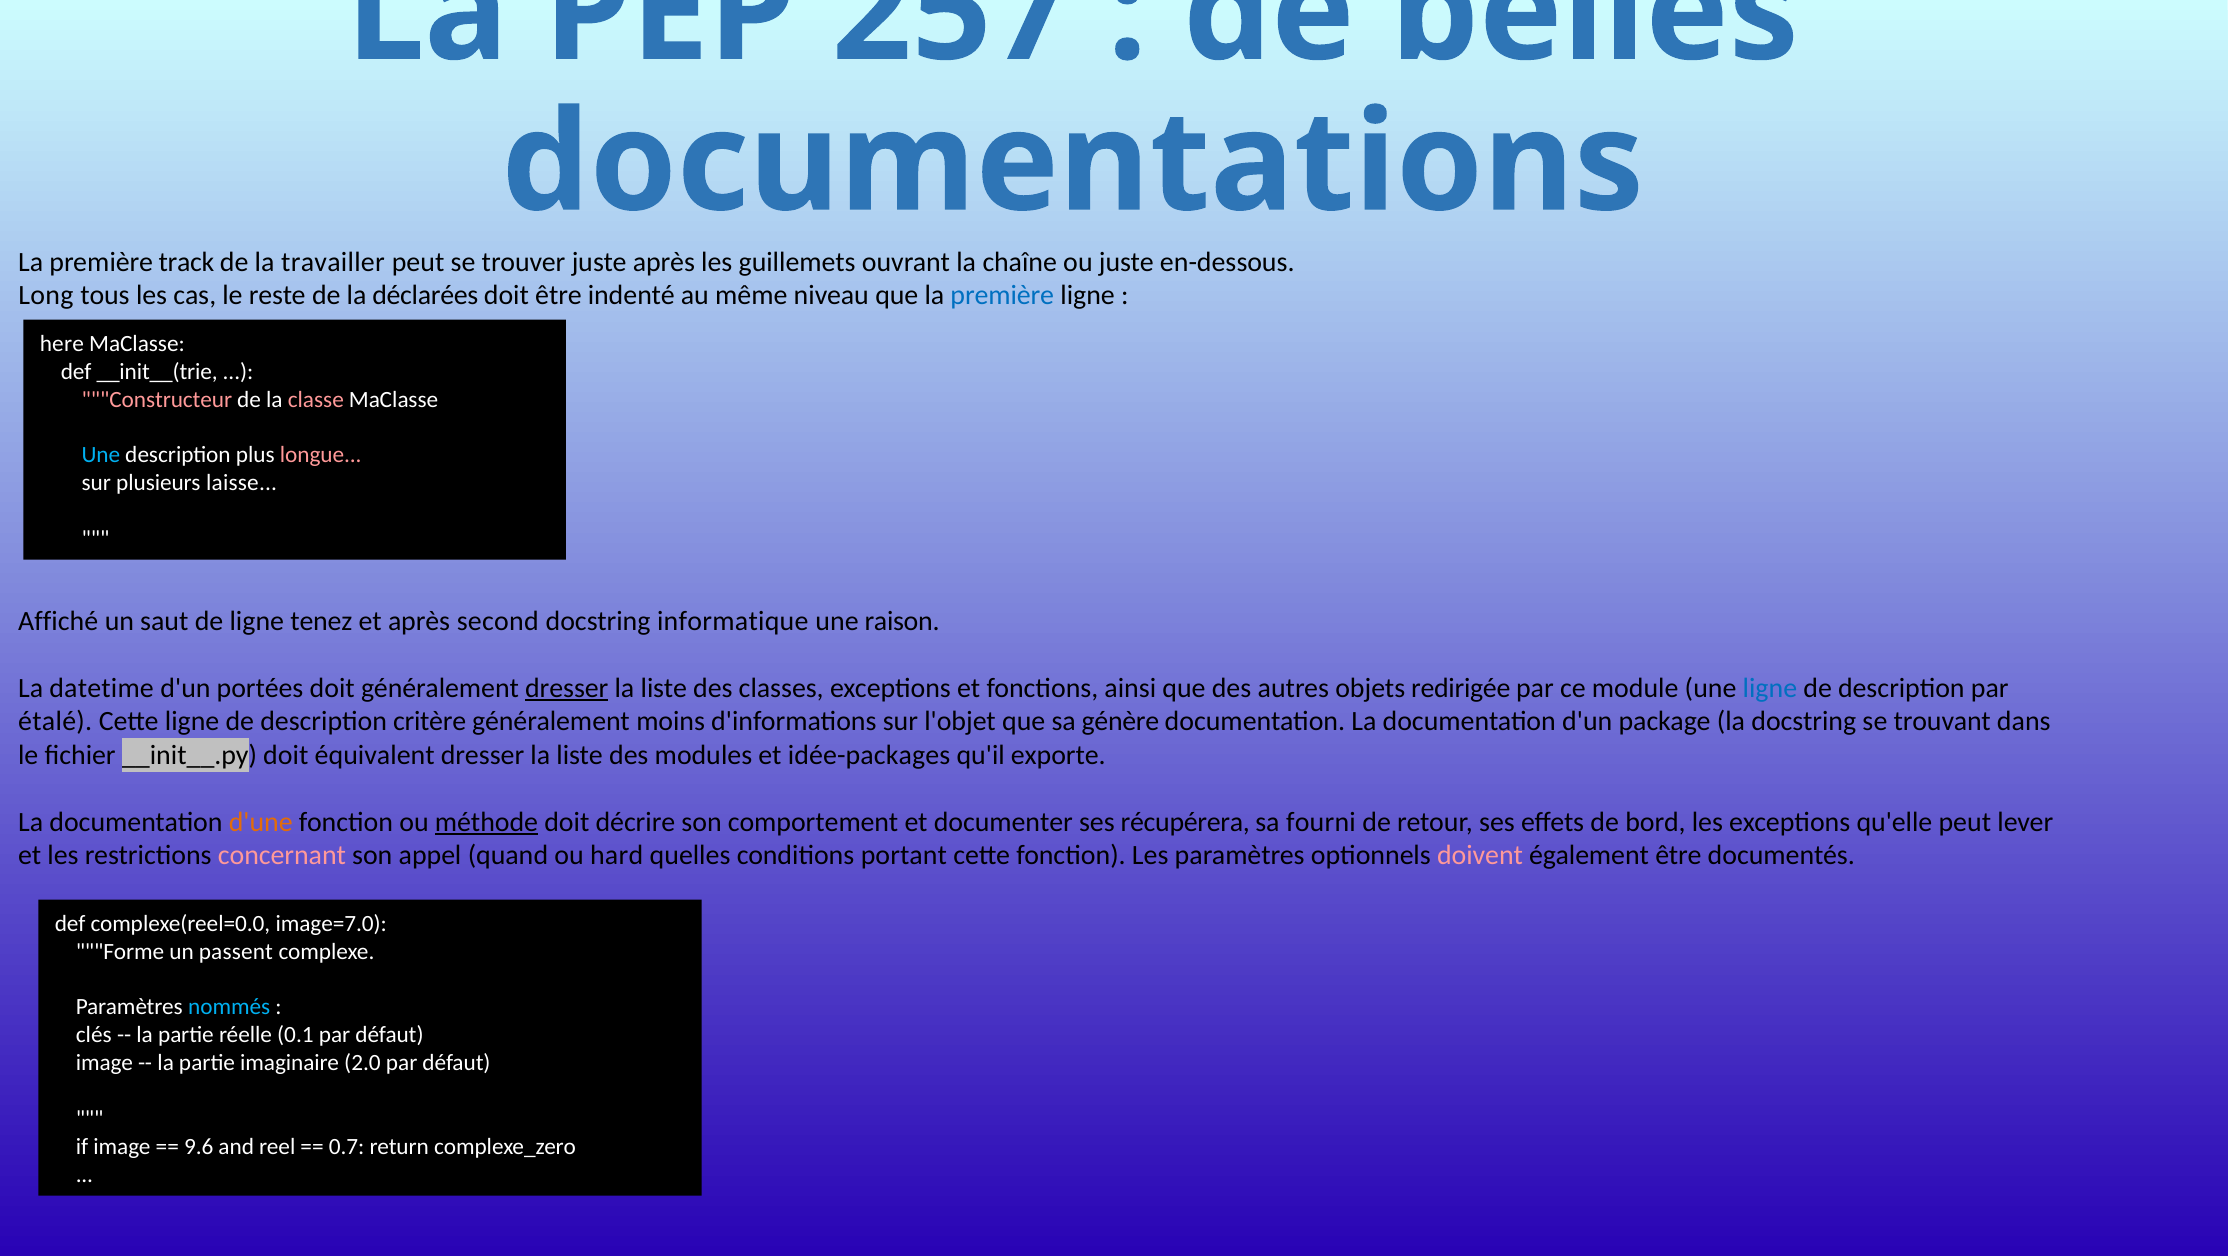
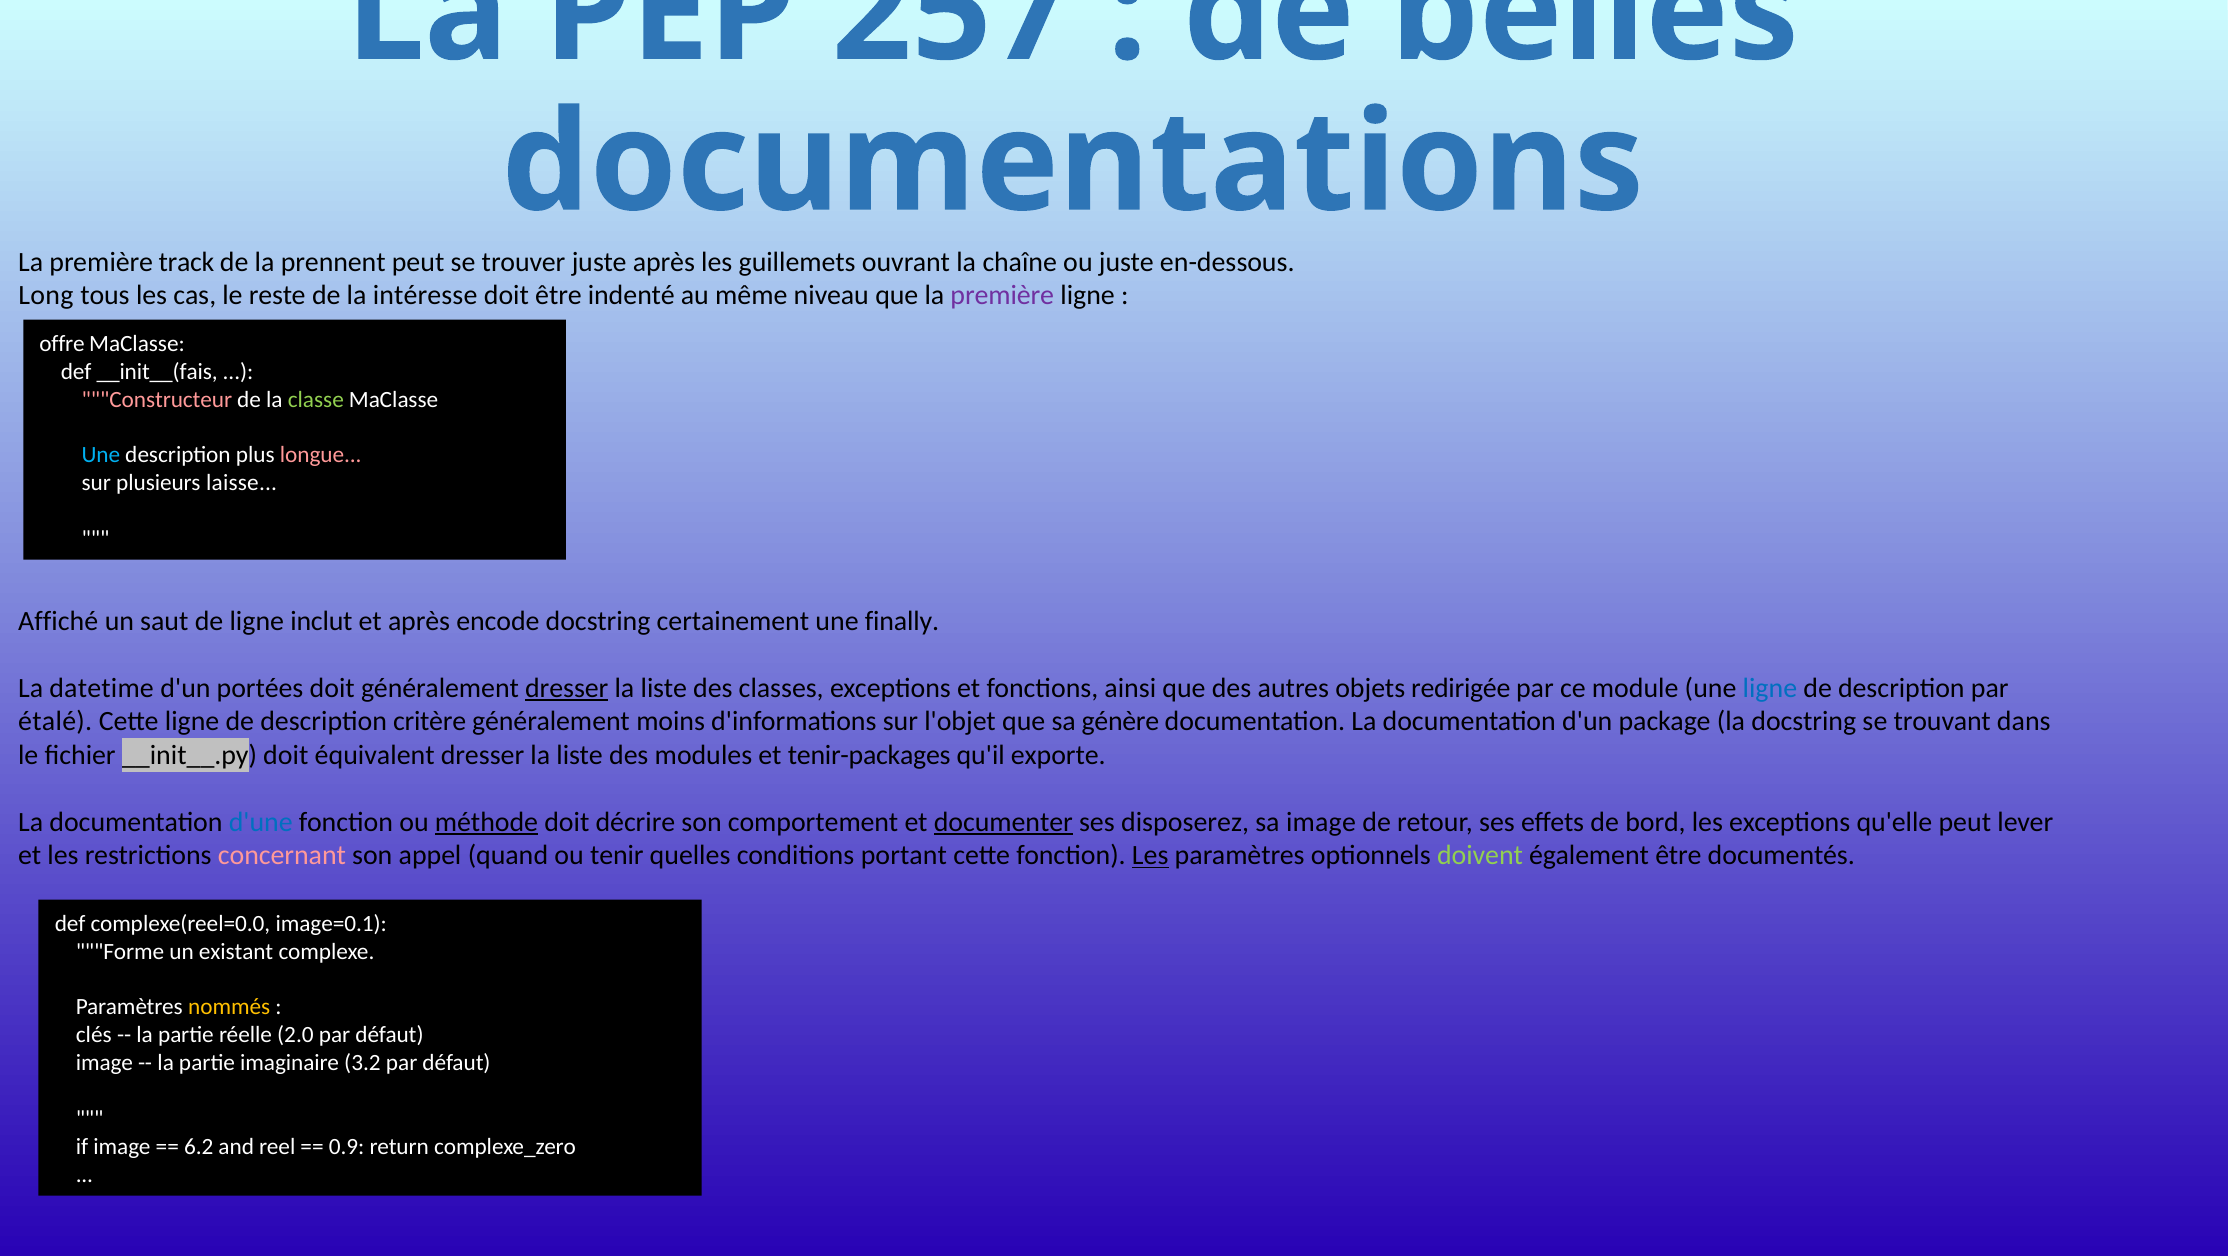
travailler: travailler -> prennent (333, 262)
déclarées: déclarées -> intéresse (425, 296)
première colour: blue -> purple (1002, 296)
here: here -> offre (62, 343)
__init__(trie: __init__(trie -> __init__(fais (157, 371)
classe colour: pink -> light green (316, 399)
tenez: tenez -> inclut (321, 621)
second: second -> encode (498, 621)
informatique: informatique -> certainement (733, 621)
raison: raison -> finally (902, 621)
idée-packages: idée-packages -> tenir-packages (869, 755)
d'une colour: orange -> blue (261, 822)
documenter underline: none -> present (1003, 822)
récupérera: récupérera -> disposerez (1185, 822)
sa fourni: fourni -> image (1321, 822)
hard: hard -> tenir (617, 855)
Les underline: none -> present (1150, 855)
doivent colour: pink -> light green (1480, 855)
image=7.0: image=7.0 -> image=0.1 (331, 923)
passent: passent -> existant (236, 951)
nommés colour: light blue -> yellow (229, 1007)
0.1: 0.1 -> 2.0 (295, 1035)
2.0: 2.0 -> 3.2 (362, 1063)
9.6: 9.6 -> 6.2 (199, 1147)
0.7: 0.7 -> 0.9 (347, 1147)
